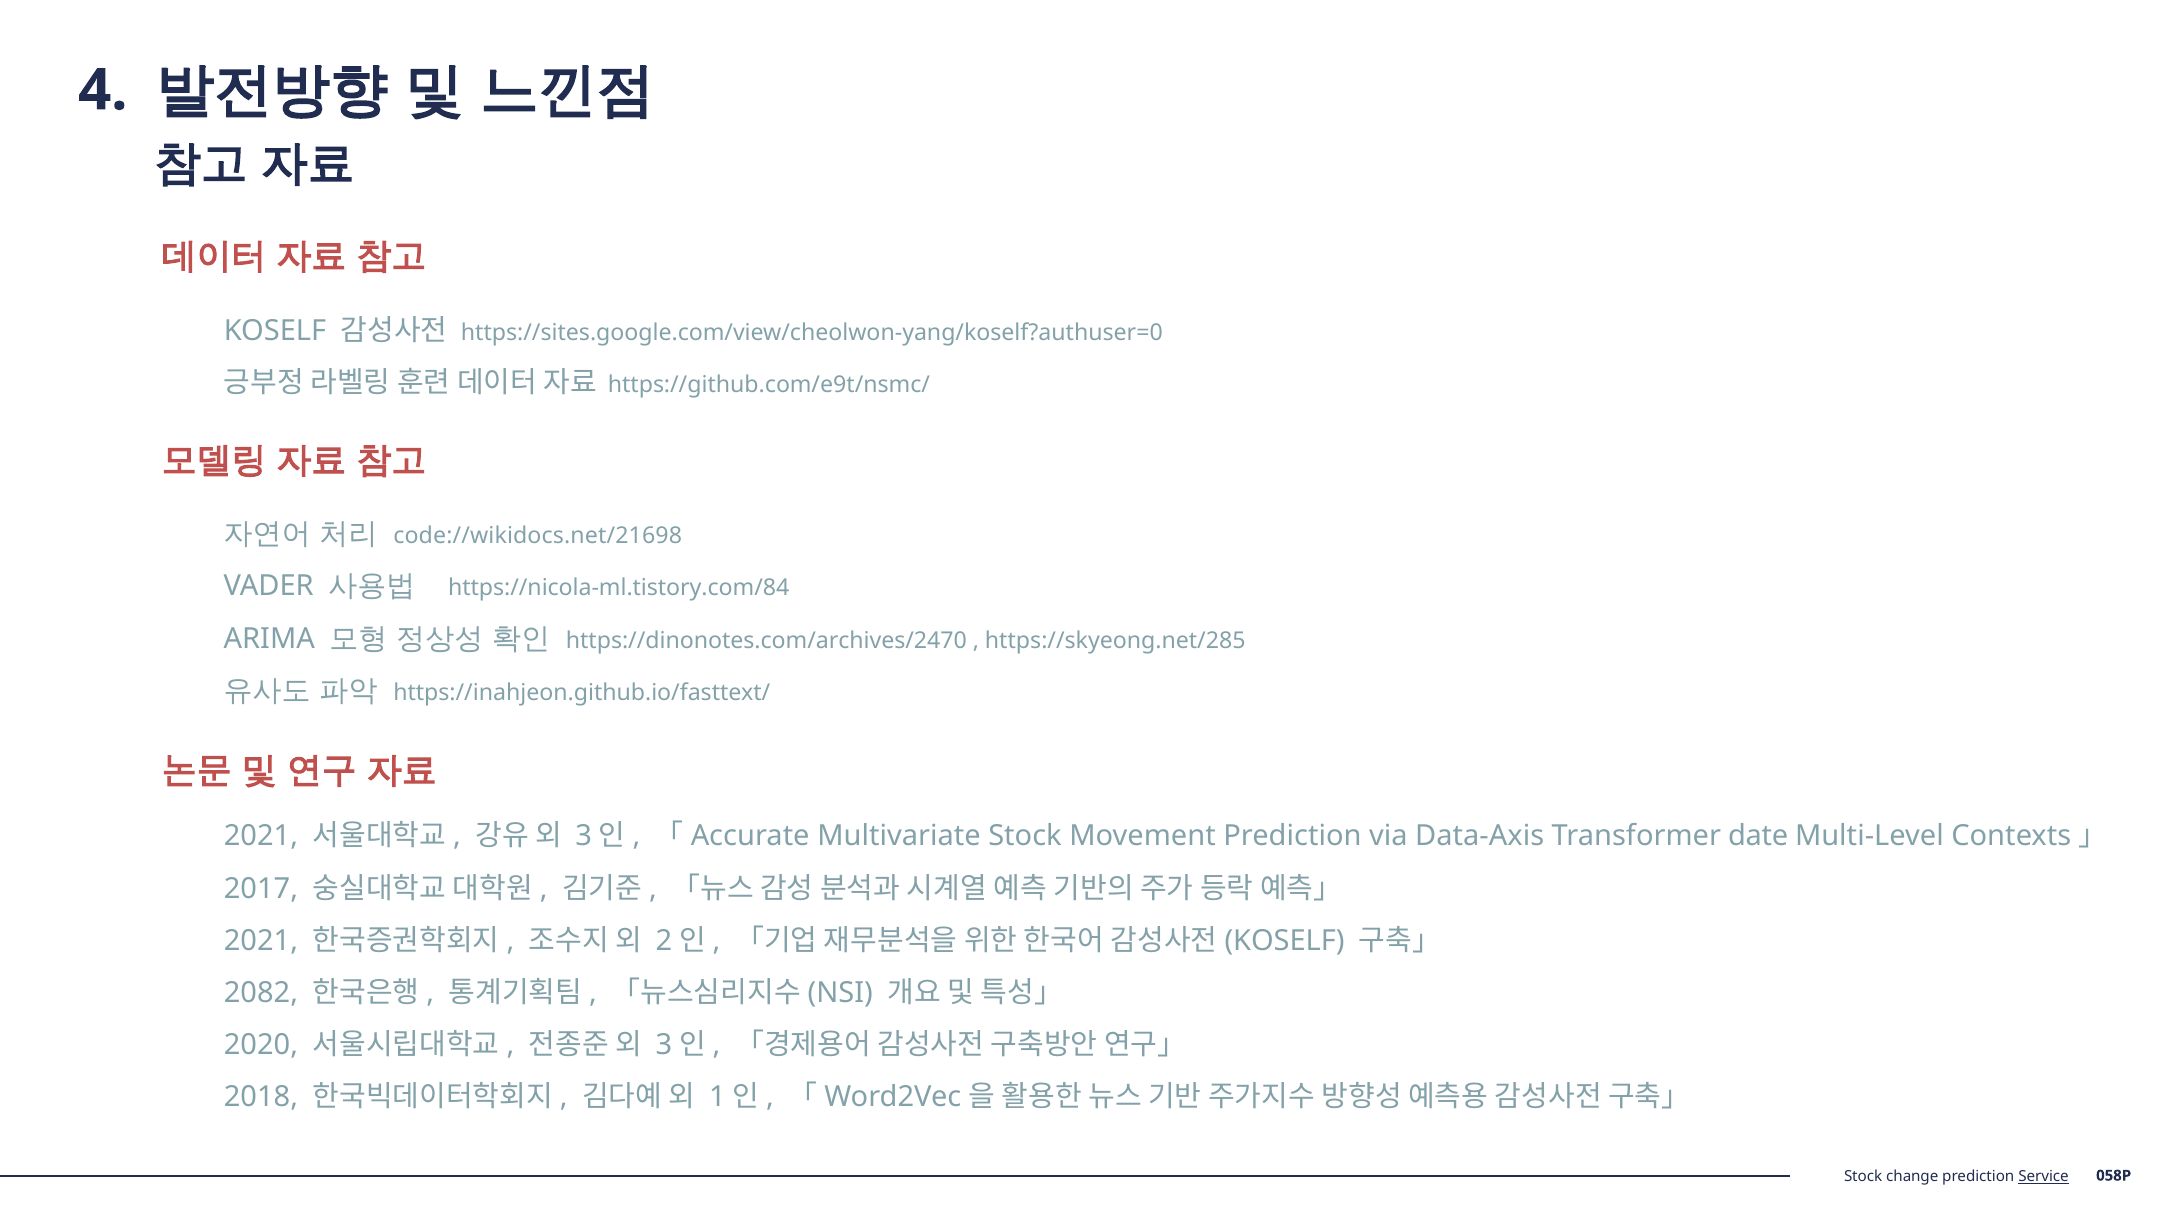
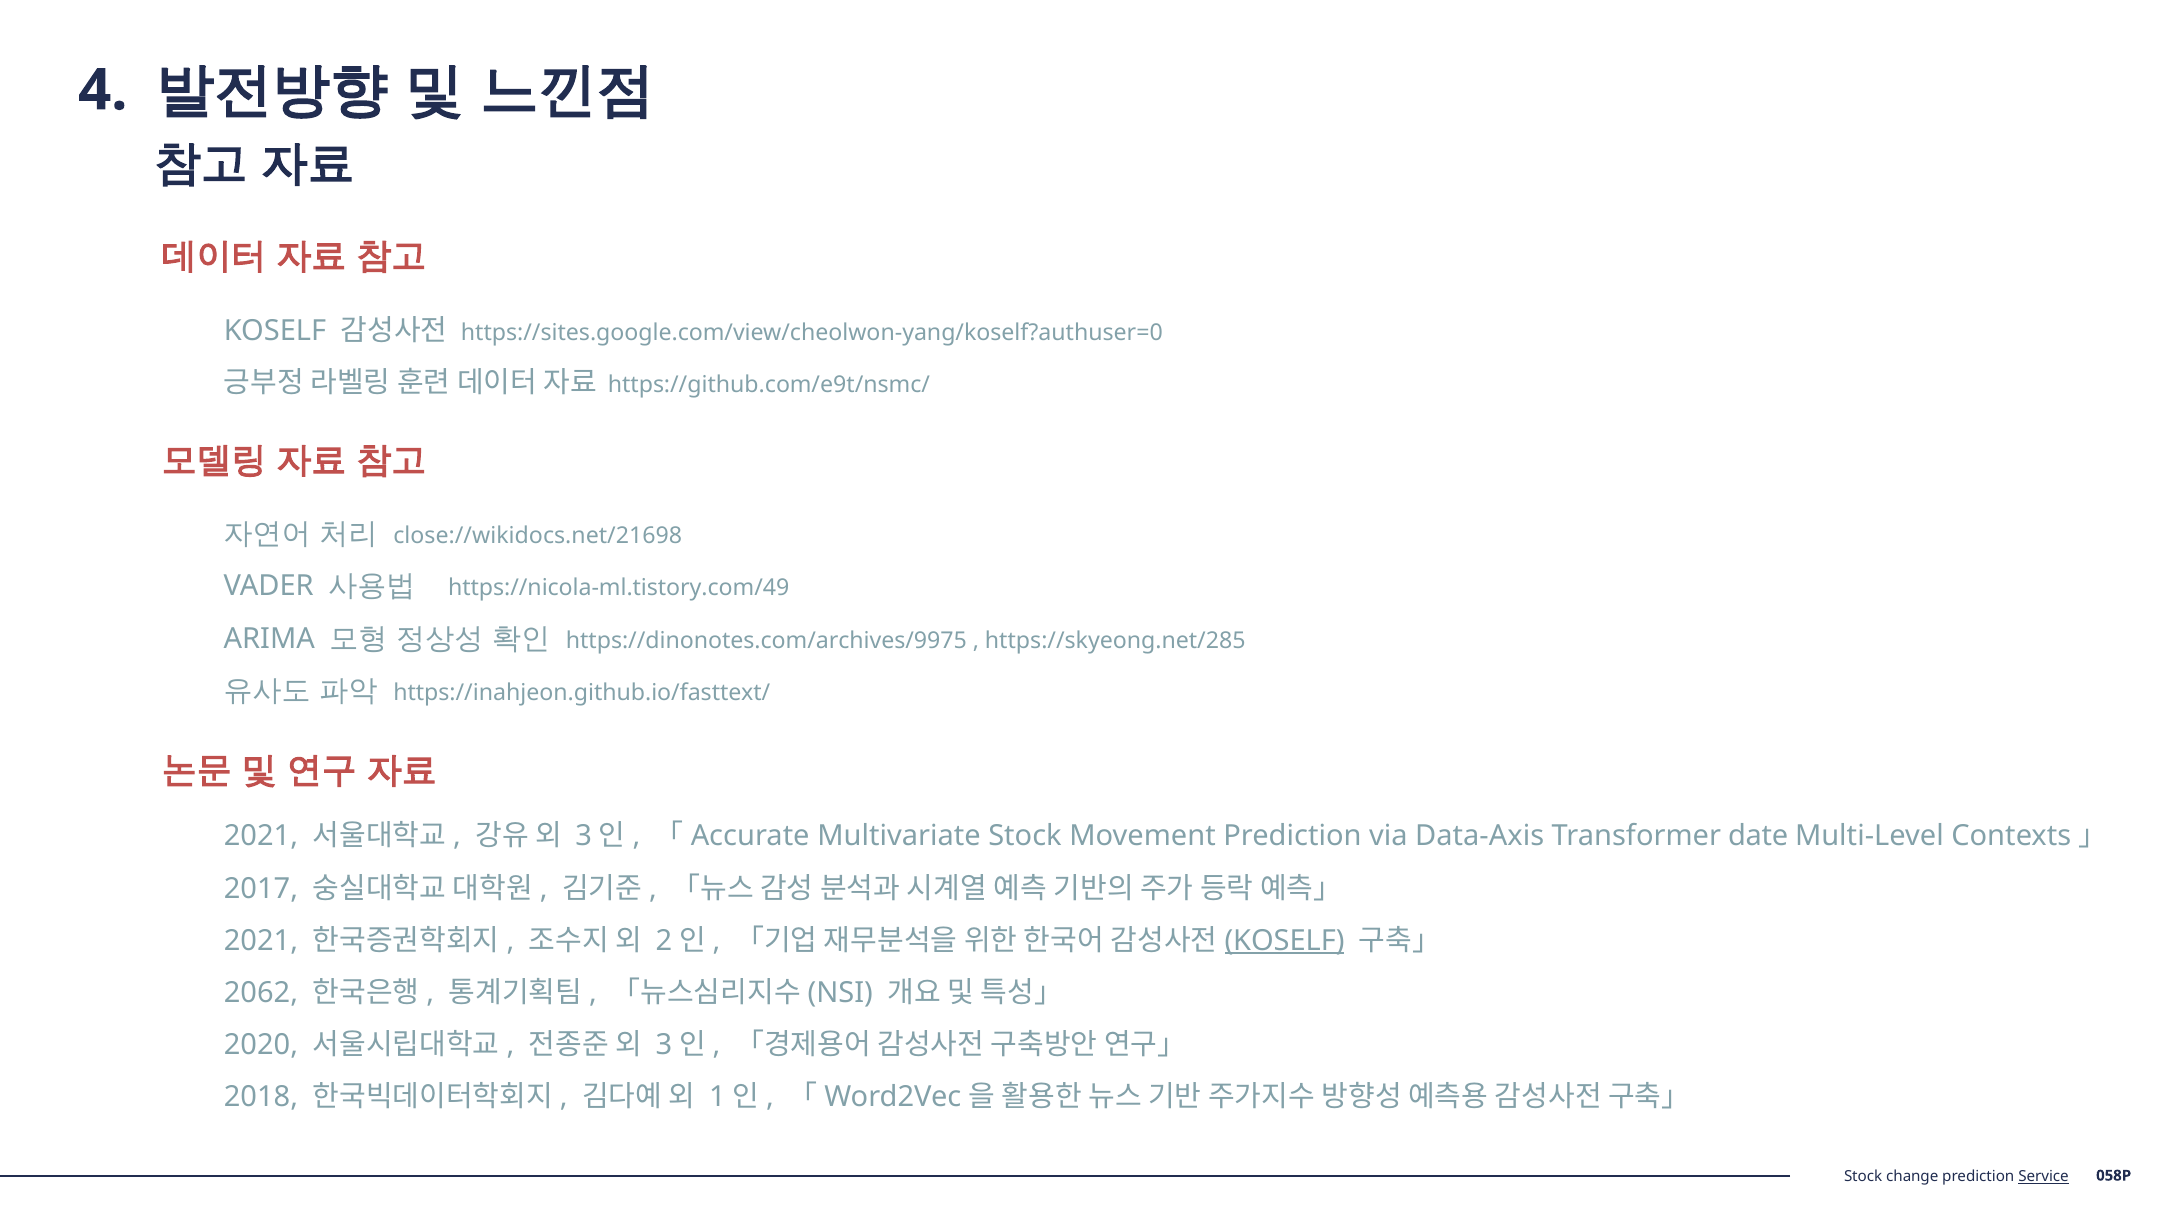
code://wikidocs.net/21698: code://wikidocs.net/21698 -> close://wikidocs.net/21698 (538, 536)
https://nicola-ml.tistory.com/84: https://nicola-ml.tistory.com/84 -> https://nicola-ml.tistory.com/49 (619, 588)
https://dinonotes.com/archives/2470: https://dinonotes.com/archives/2470 -> https://dinonotes.com/archives/9975 (766, 641)
KOSELF underline: none -> present (1285, 941)
2082: 2082 -> 2062 (261, 993)
